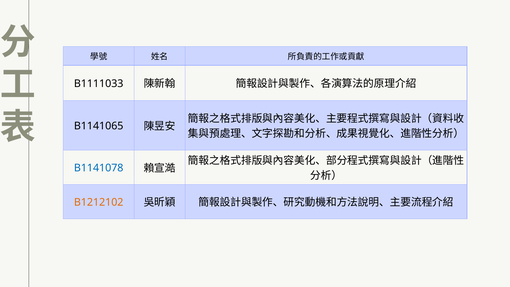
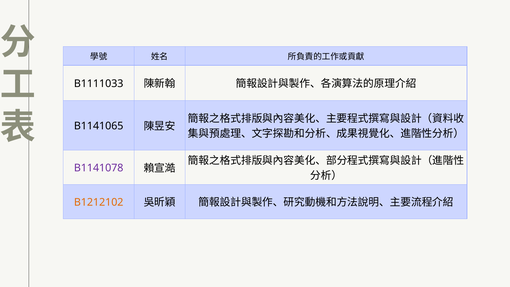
B1141078 colour: blue -> purple (99, 168)
